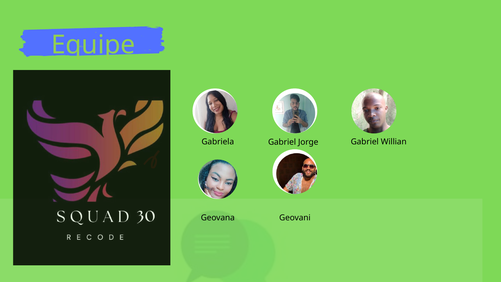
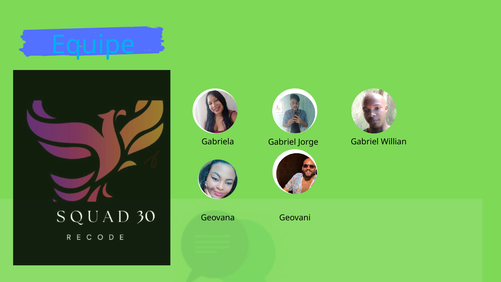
Equipe colour: light green -> light blue (93, 45)
